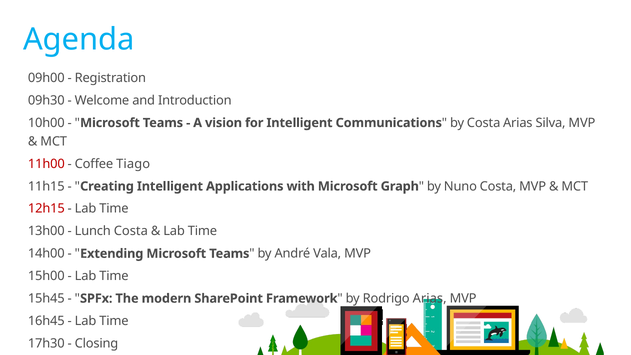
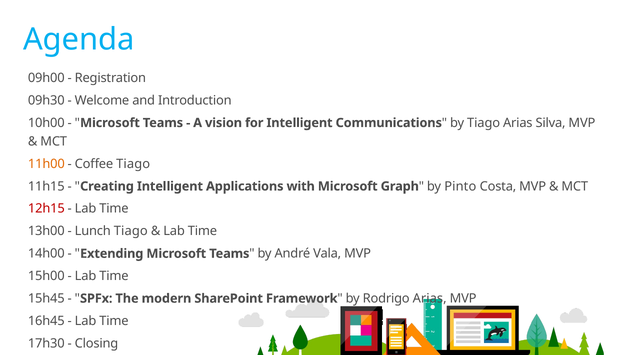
by Costa: Costa -> Tiago (484, 123)
11h00 colour: red -> orange (46, 164)
Nuno: Nuno -> Pinto (460, 186)
Lunch Costa: Costa -> Tiago (131, 231)
